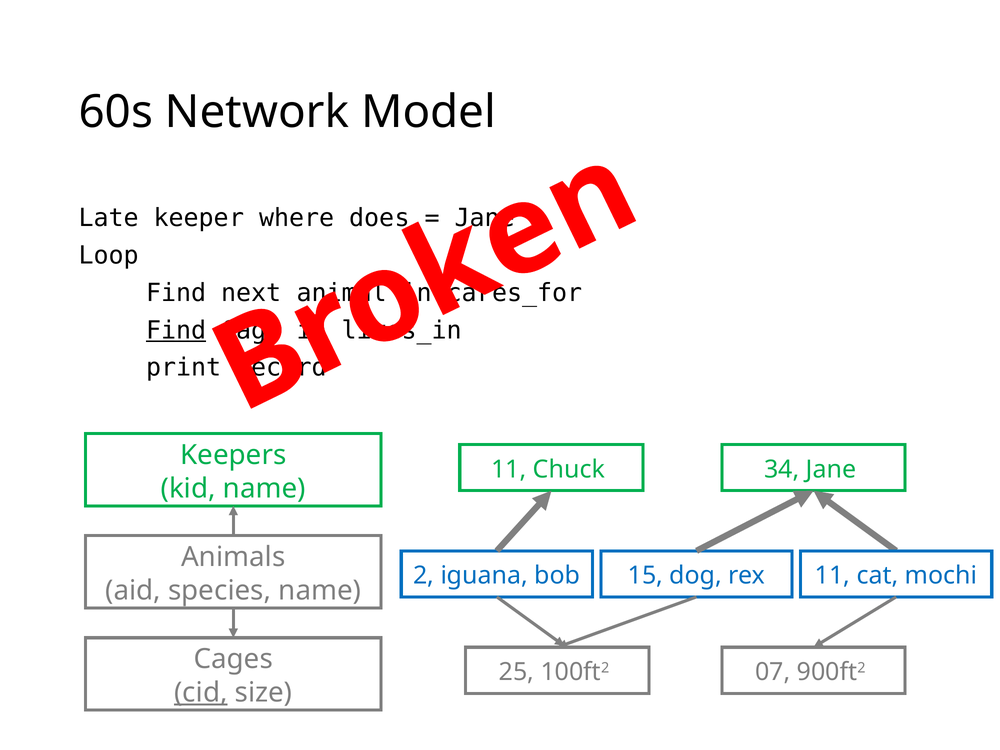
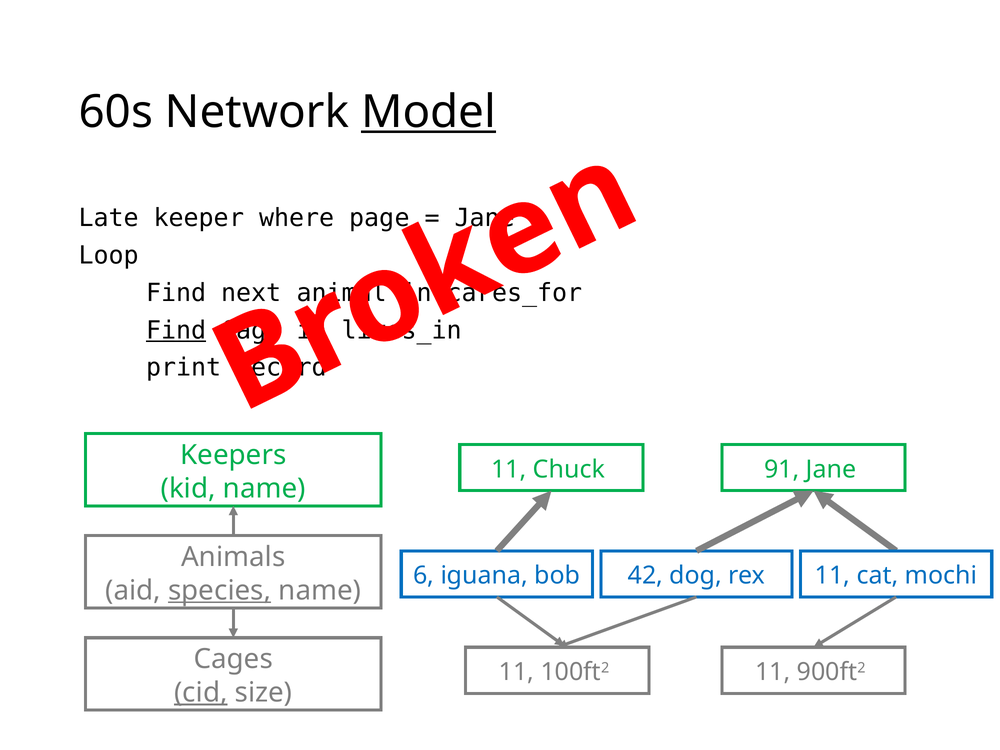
Model underline: none -> present (429, 112)
does: does -> page (379, 218)
34: 34 -> 91 (782, 469)
2: 2 -> 6 (424, 576)
15: 15 -> 42 (645, 576)
species underline: none -> present (220, 590)
25: 25 -> 11 (517, 672)
100ft2 07: 07 -> 11 (773, 672)
